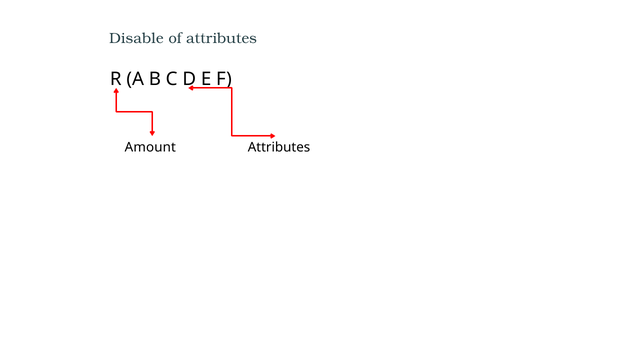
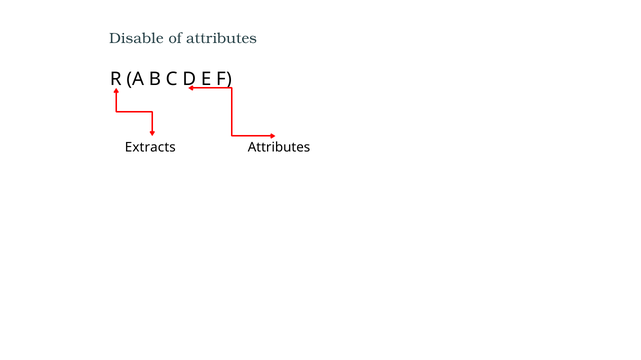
Amount: Amount -> Extracts (150, 148)
